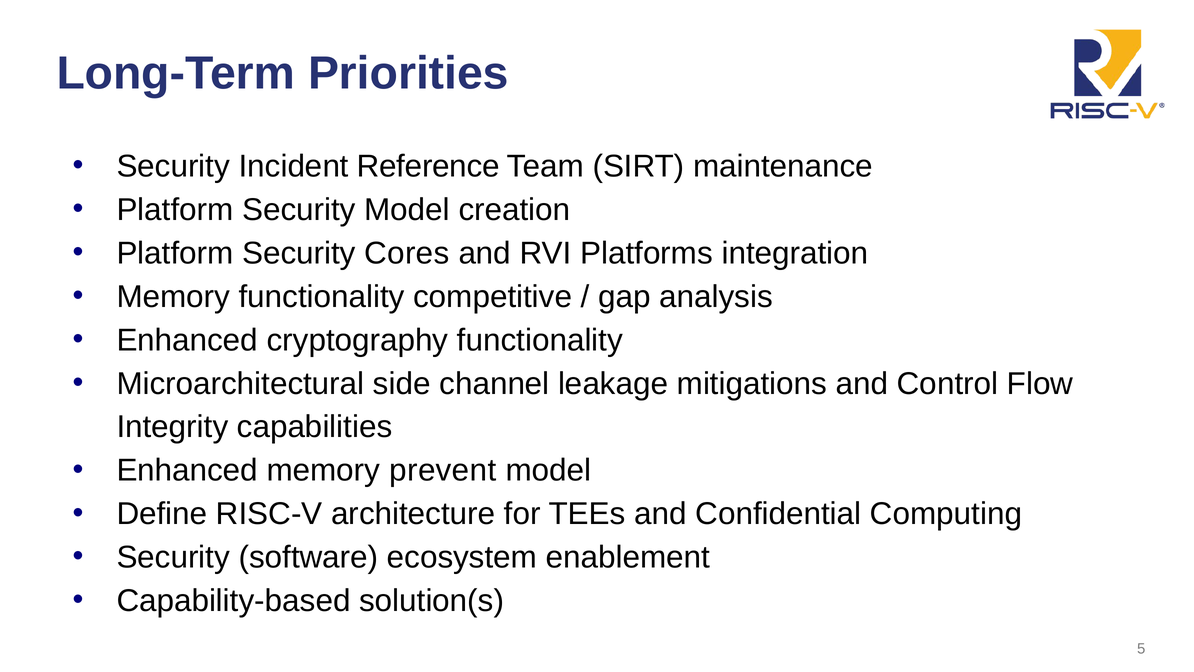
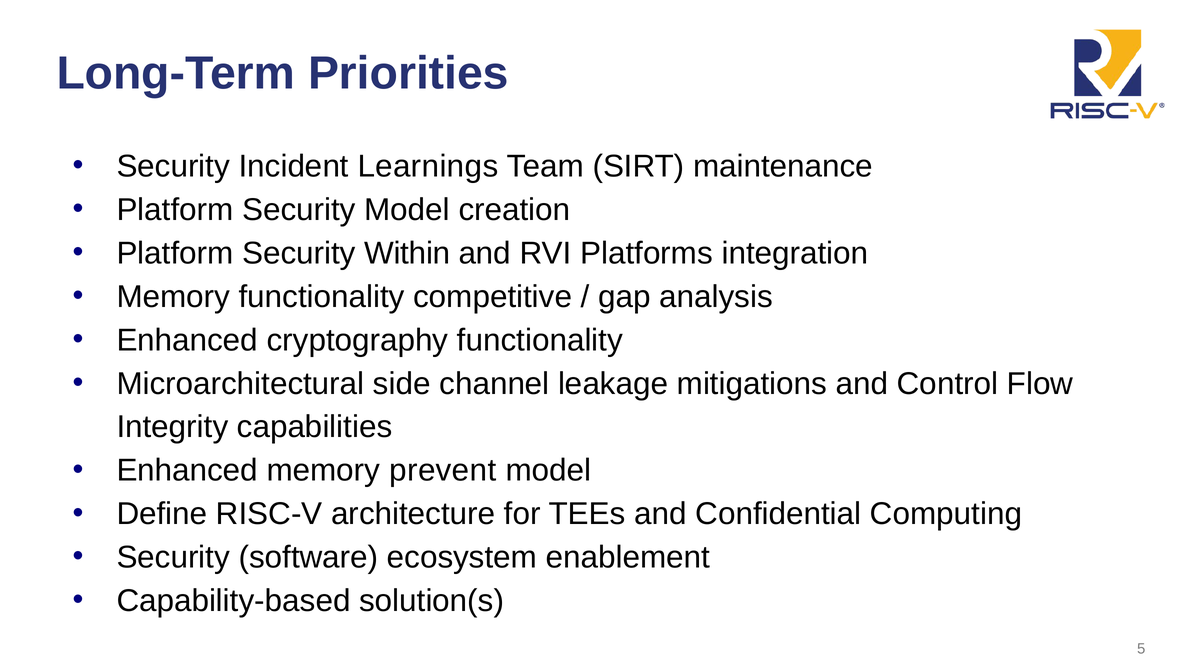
Reference: Reference -> Learnings (428, 166)
Cores: Cores -> Within (407, 253)
